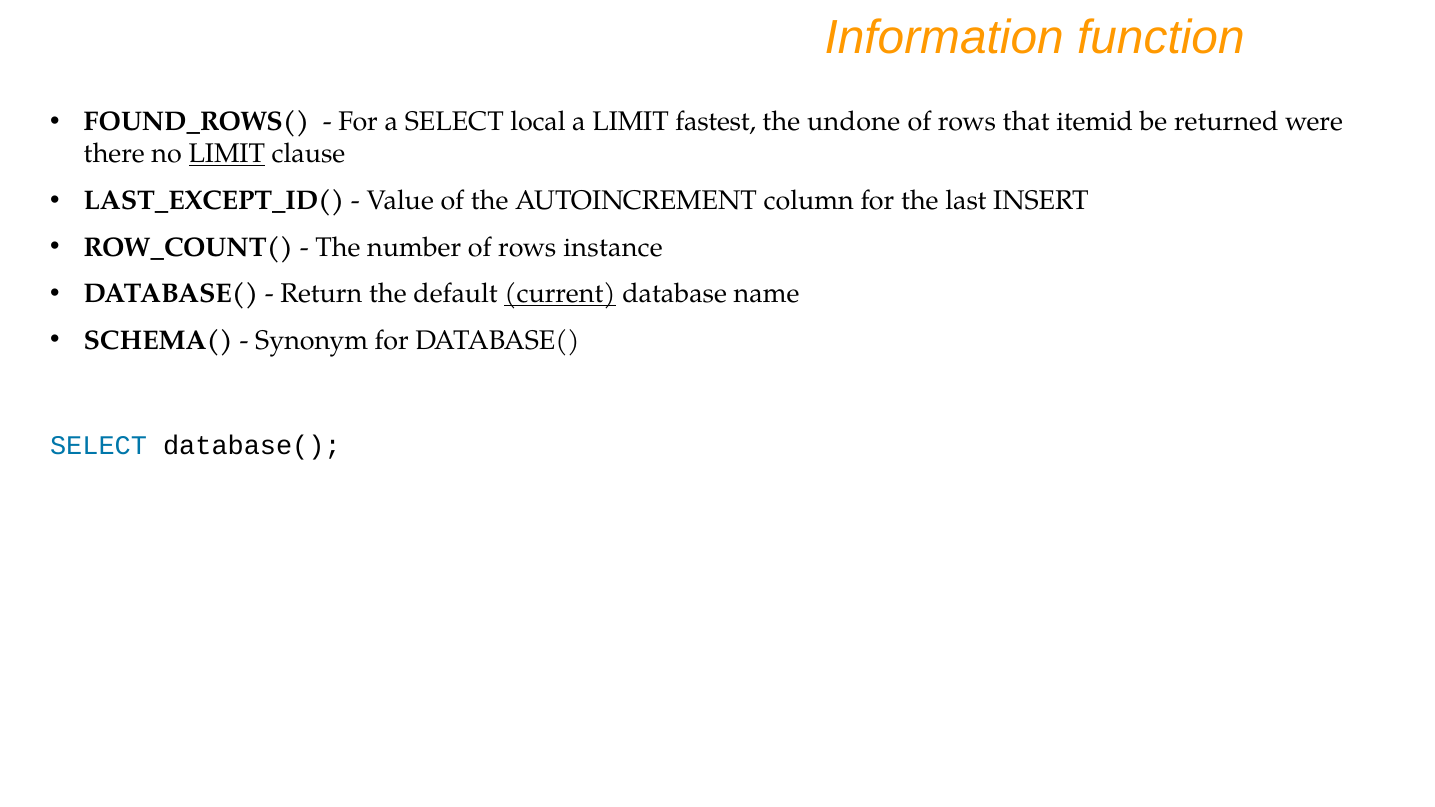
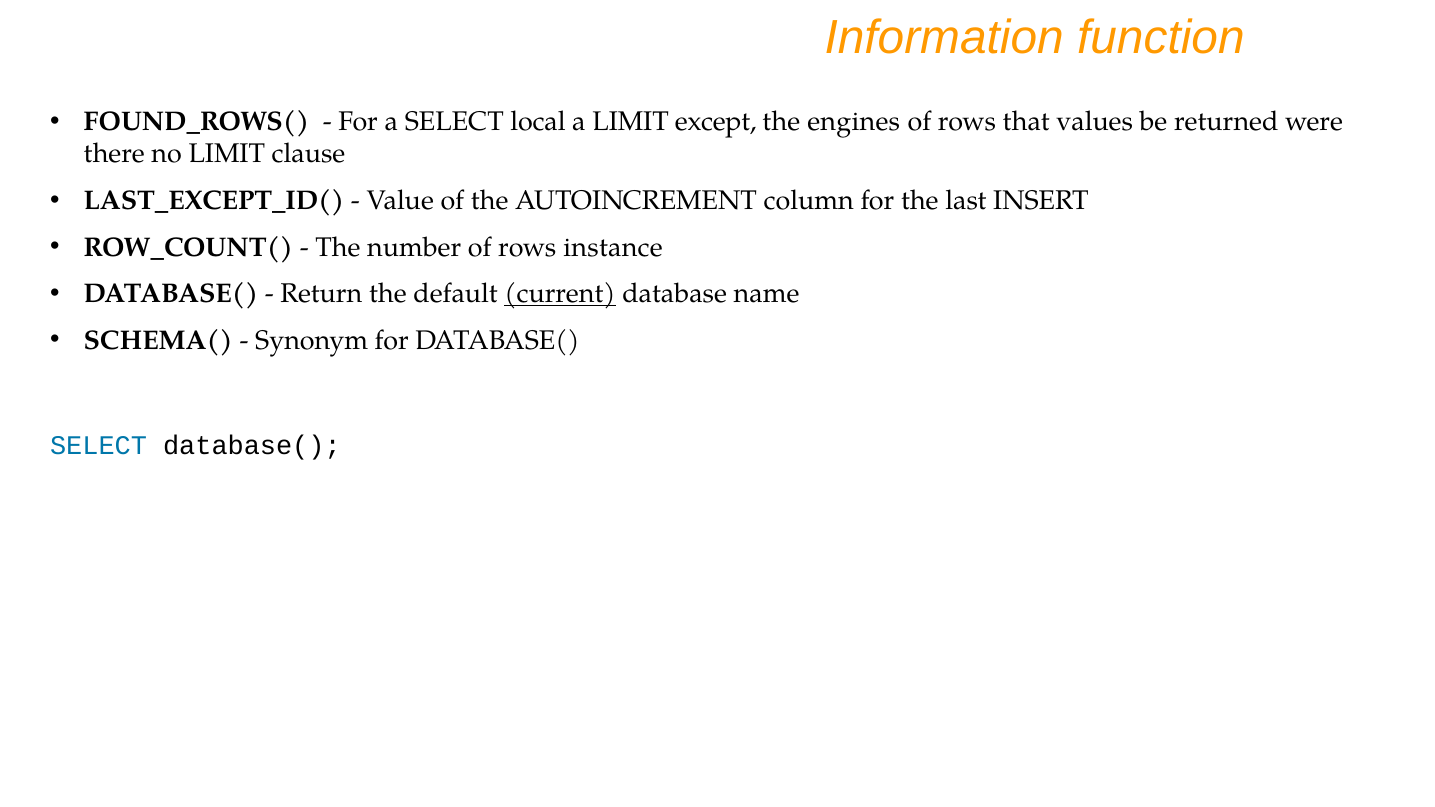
fastest: fastest -> except (716, 122)
undone: undone -> engines (854, 122)
itemid: itemid -> values (1095, 122)
LIMIT underline: present -> none (227, 154)
